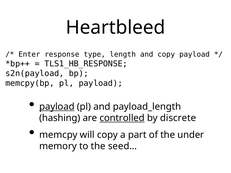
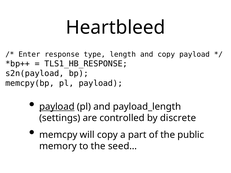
hashing: hashing -> settings (60, 118)
controlled underline: present -> none (122, 118)
under: under -> public (191, 135)
